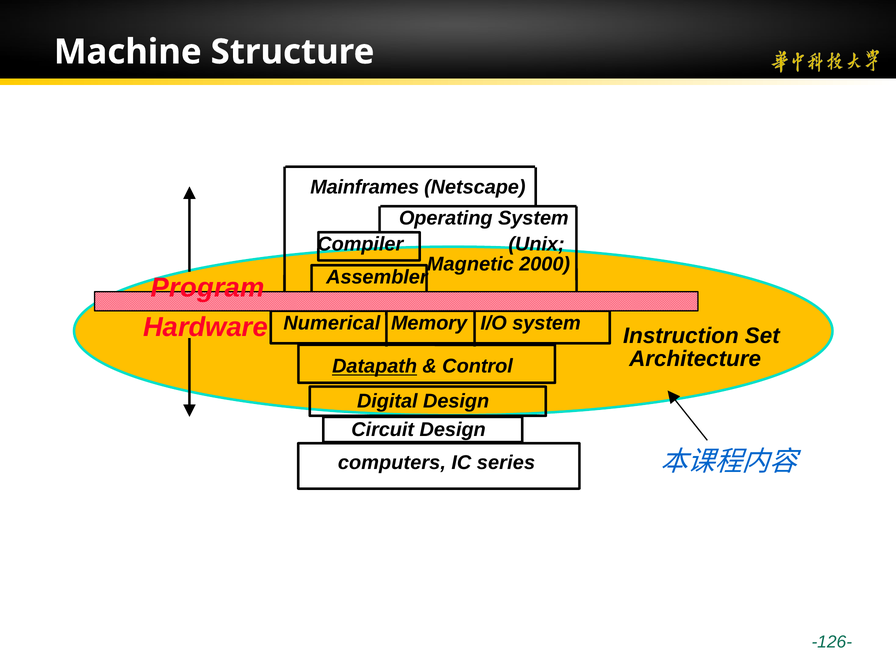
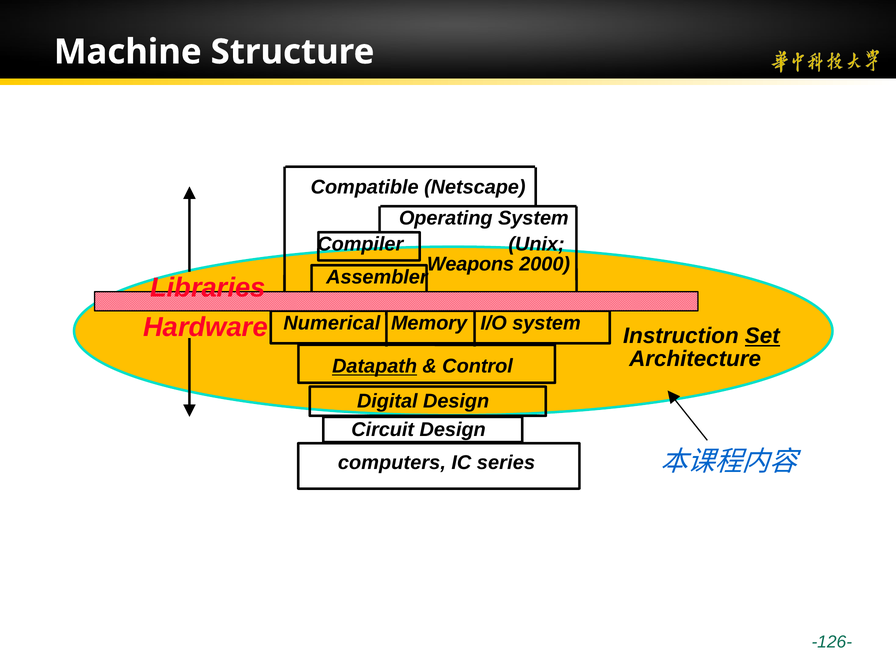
Mainframes: Mainframes -> Compatible (365, 187)
Magnetic: Magnetic -> Weapons (470, 264)
Program: Program -> Libraries (208, 288)
Set underline: none -> present (762, 336)
